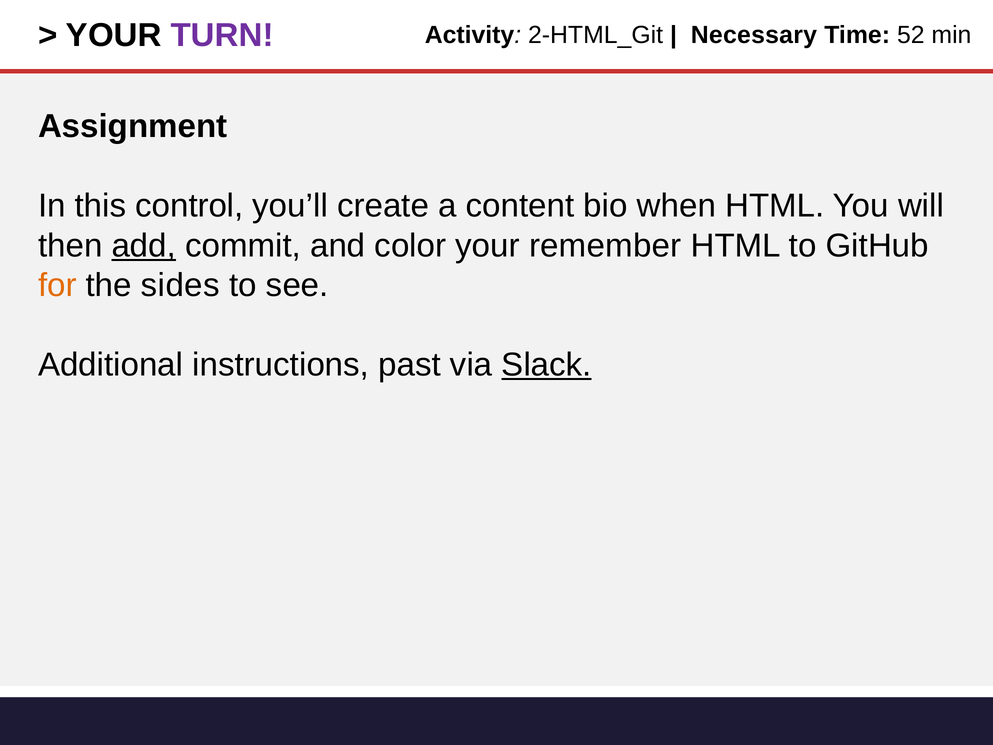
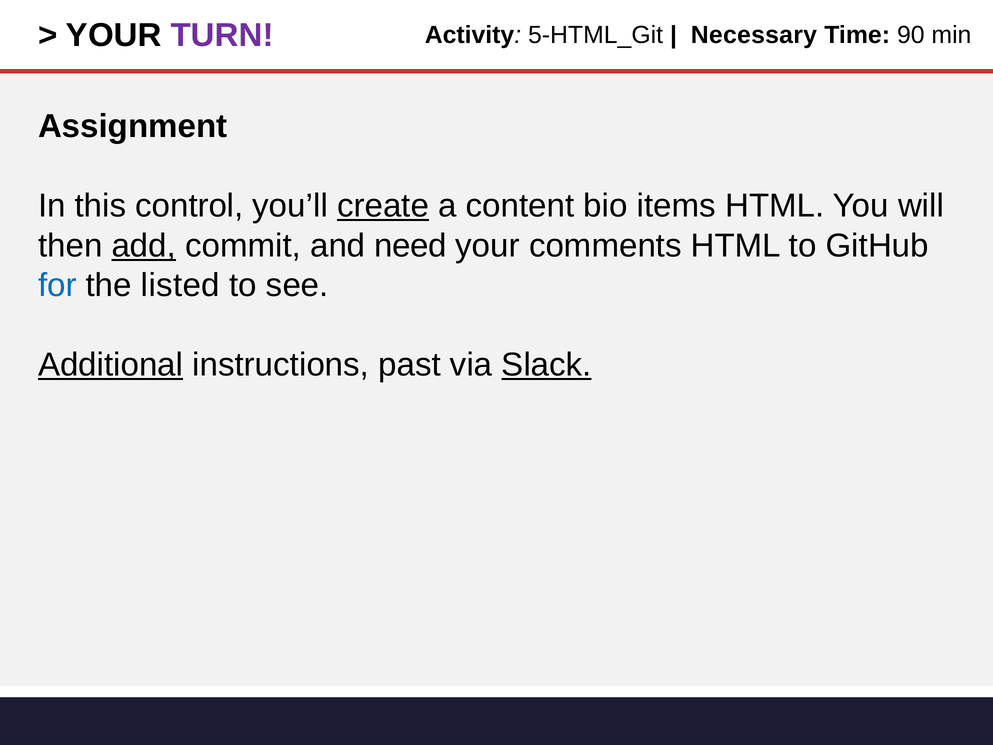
2-HTML_Git: 2-HTML_Git -> 5-HTML_Git (596, 35)
52: 52 -> 90 (911, 35)
create underline: none -> present (383, 206)
when: when -> items (676, 206)
color: color -> need (411, 246)
remember: remember -> comments (605, 246)
for colour: orange -> blue (57, 285)
sides: sides -> listed (180, 285)
Additional underline: none -> present (111, 365)
